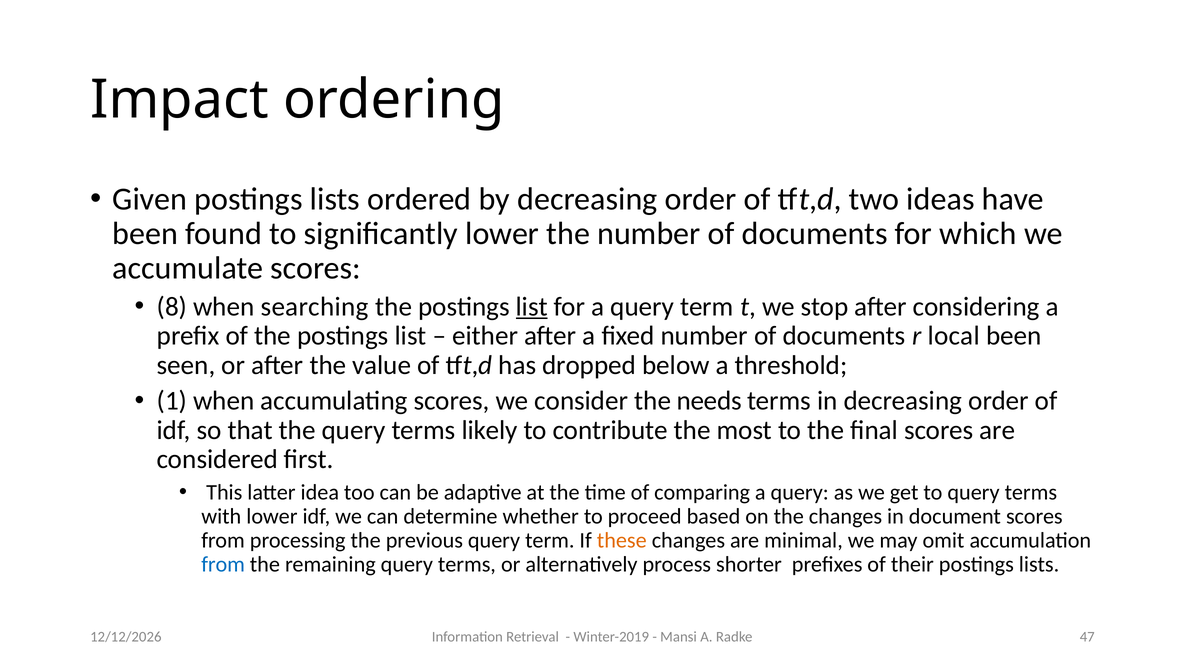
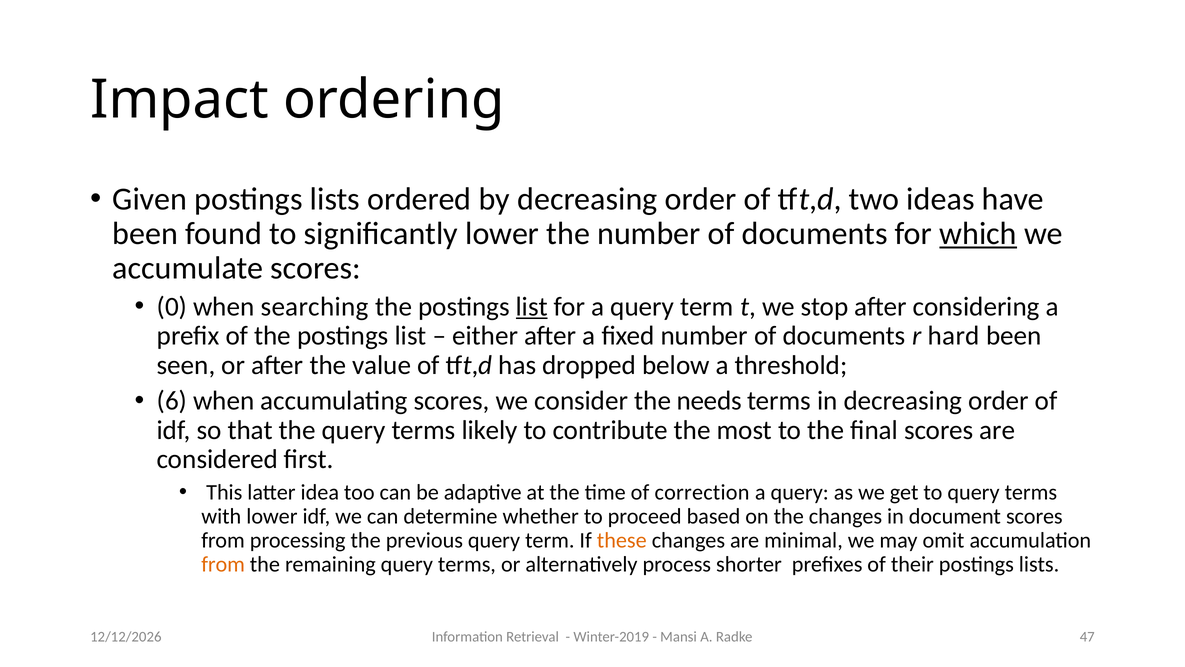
which underline: none -> present (978, 234)
8: 8 -> 0 (172, 306)
local: local -> hard (954, 336)
1: 1 -> 6 (172, 400)
comparing: comparing -> correction (702, 492)
from colour: blue -> orange (223, 564)
